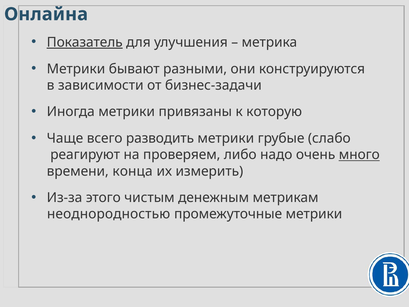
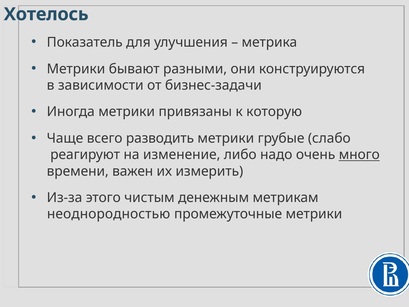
Онлайна: Онлайна -> Хотелось (46, 14)
Показатель underline: present -> none (85, 42)
проверяем: проверяем -> изменение (182, 155)
конца: конца -> важен (133, 171)
